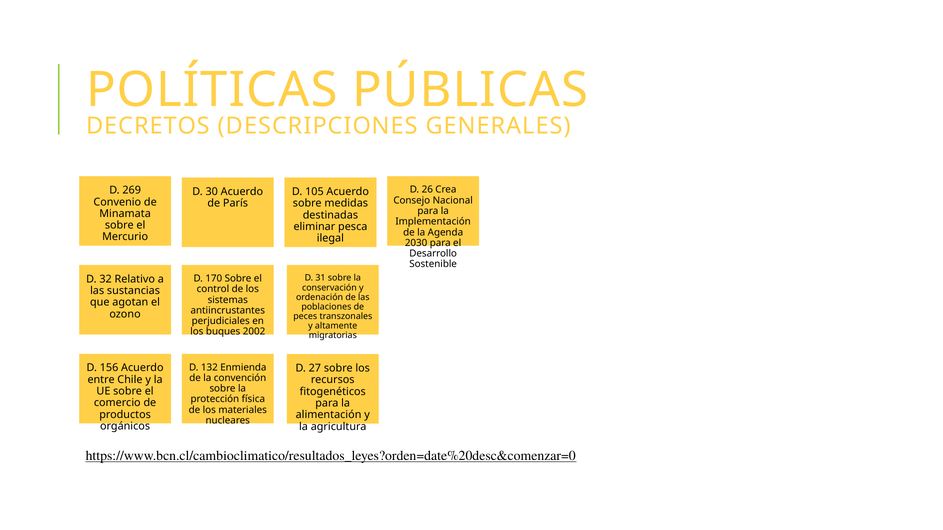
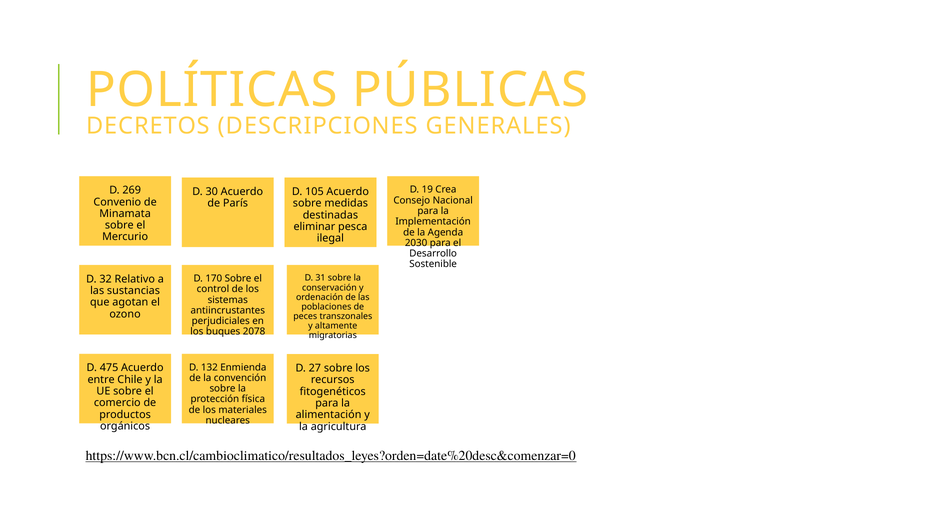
26: 26 -> 19 (427, 190)
2002: 2002 -> 2078 (254, 332)
156: 156 -> 475 (109, 368)
